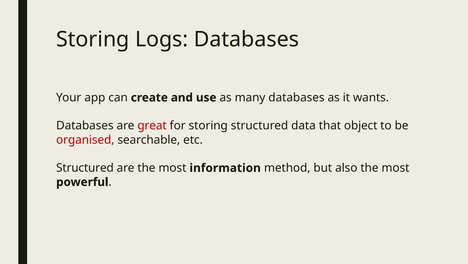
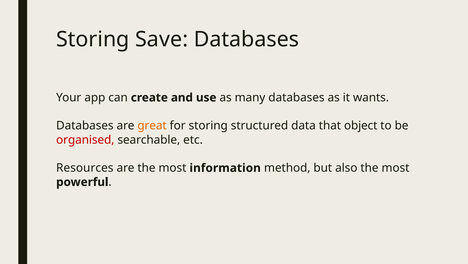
Logs: Logs -> Save (162, 39)
great colour: red -> orange (152, 125)
Structured: Structured -> Resources (85, 168)
